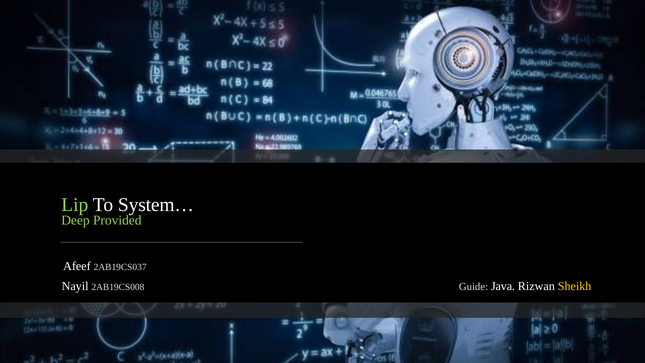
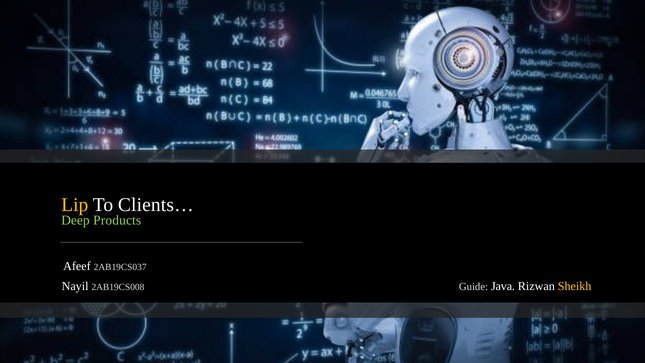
Lip colour: light green -> yellow (75, 205)
System…: System… -> Clients… (156, 205)
Provided: Provided -> Products (117, 220)
